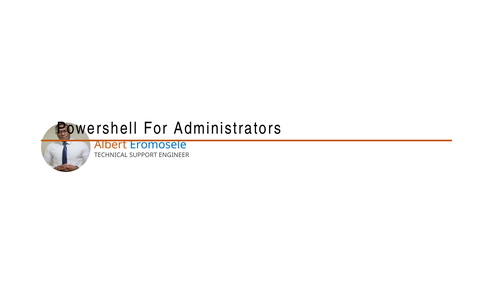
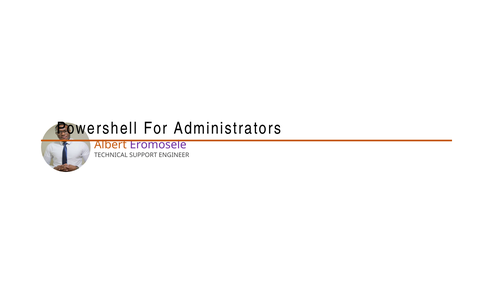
Eromosele colour: blue -> purple (158, 145)
